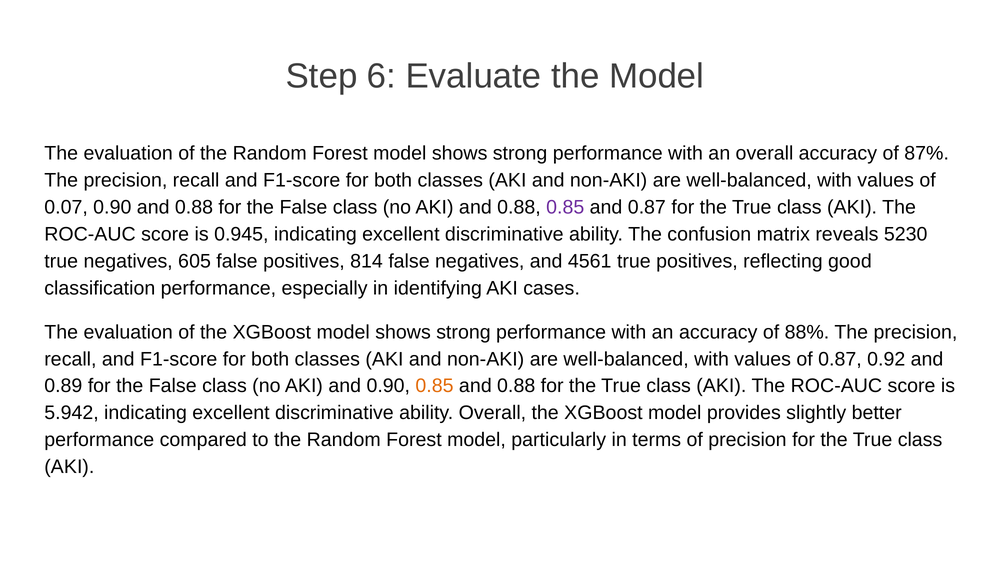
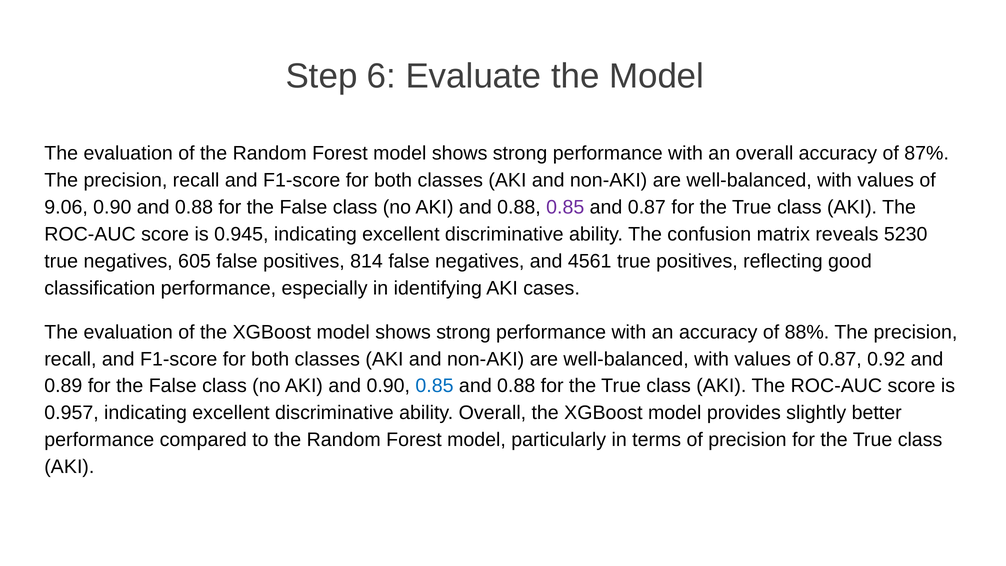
0.07: 0.07 -> 9.06 (66, 207)
0.85 colour: orange -> blue (434, 386)
5.942: 5.942 -> 0.957 (72, 413)
